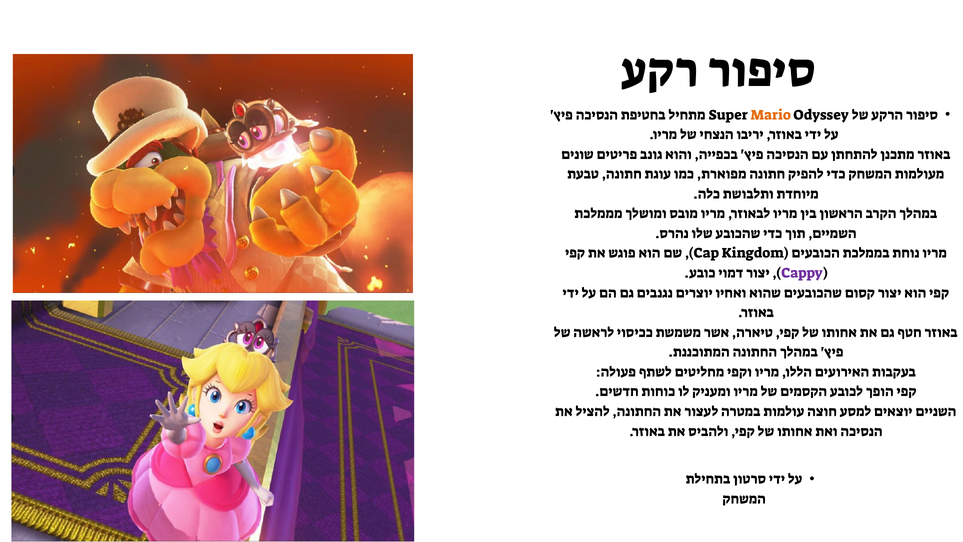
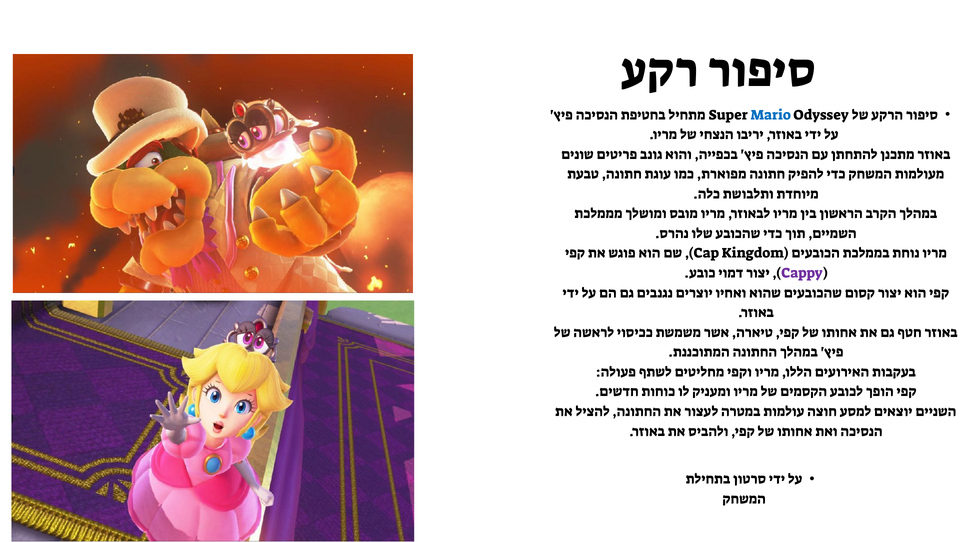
Mario colour: orange -> blue (771, 115)
